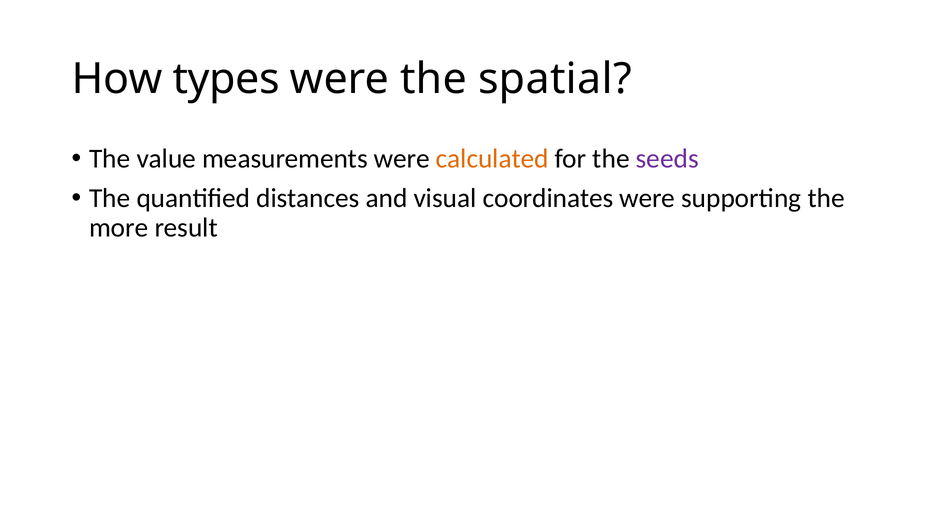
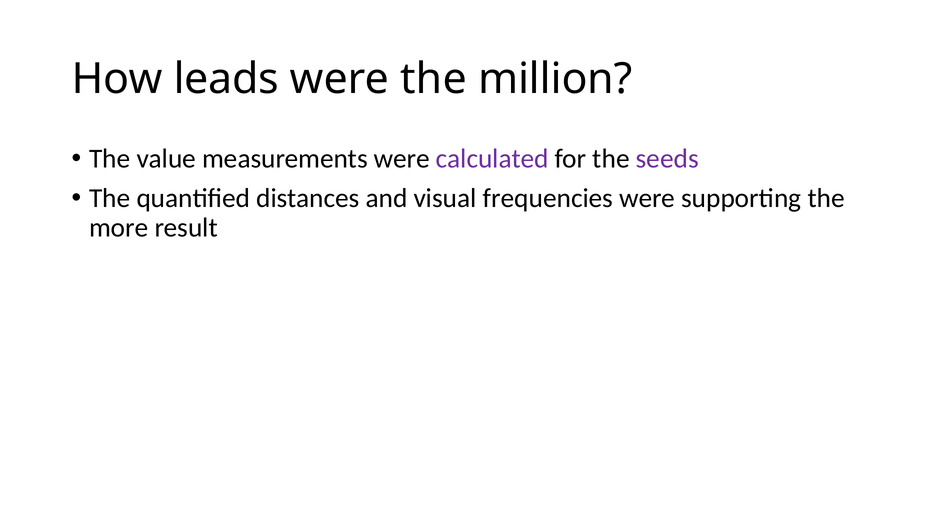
types: types -> leads (226, 79)
spatial: spatial -> million (555, 79)
calculated colour: orange -> purple (492, 159)
coordinates: coordinates -> frequencies (548, 198)
